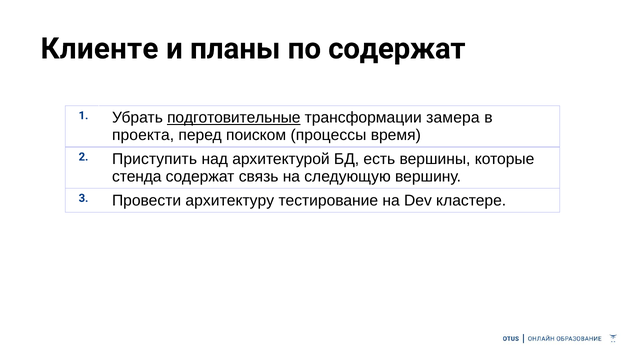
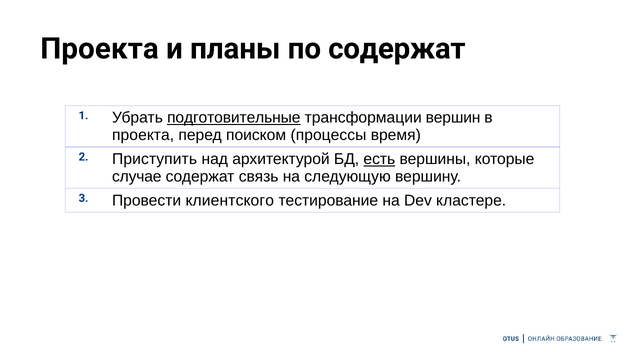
Клиенте: Клиенте -> Проекта (100, 49)
замера: замера -> вершин (453, 118)
есть underline: none -> present (379, 159)
стенда: стенда -> случае (137, 176)
архитектуру: архитектуру -> клиентского (230, 200)
